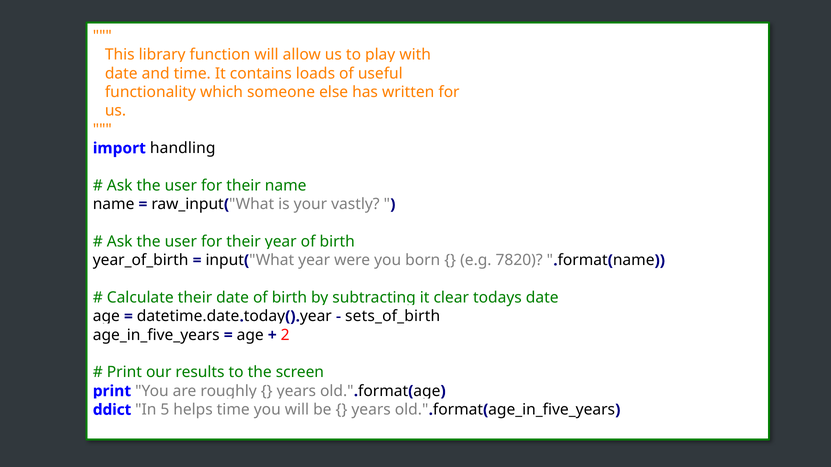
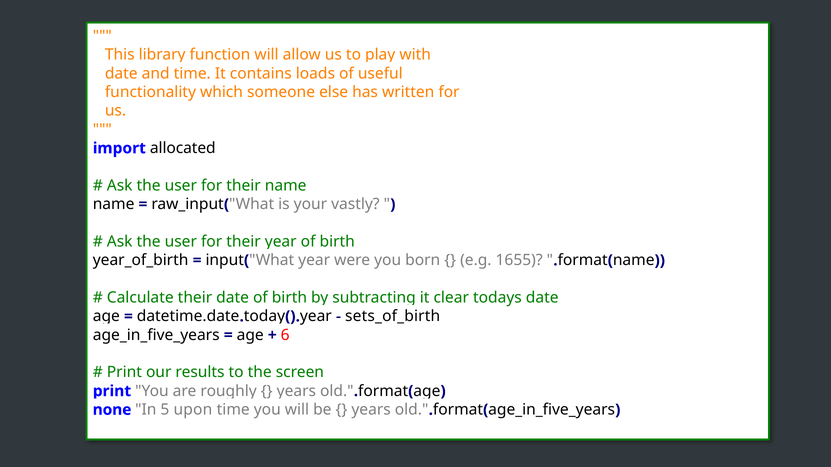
handling: handling -> allocated (183, 148)
7820: 7820 -> 1655 (519, 261)
2: 2 -> 6 (285, 335)
ddict: ddict -> none (112, 410)
helps: helps -> upon (193, 410)
